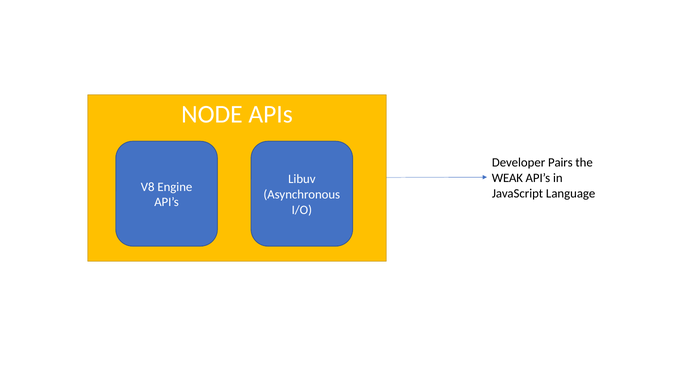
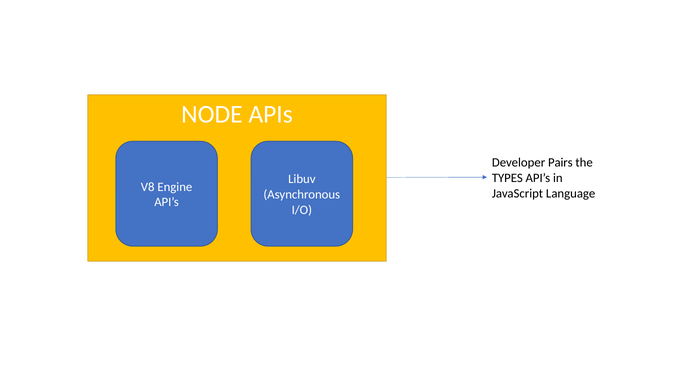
WEAK: WEAK -> TYPES (507, 178)
